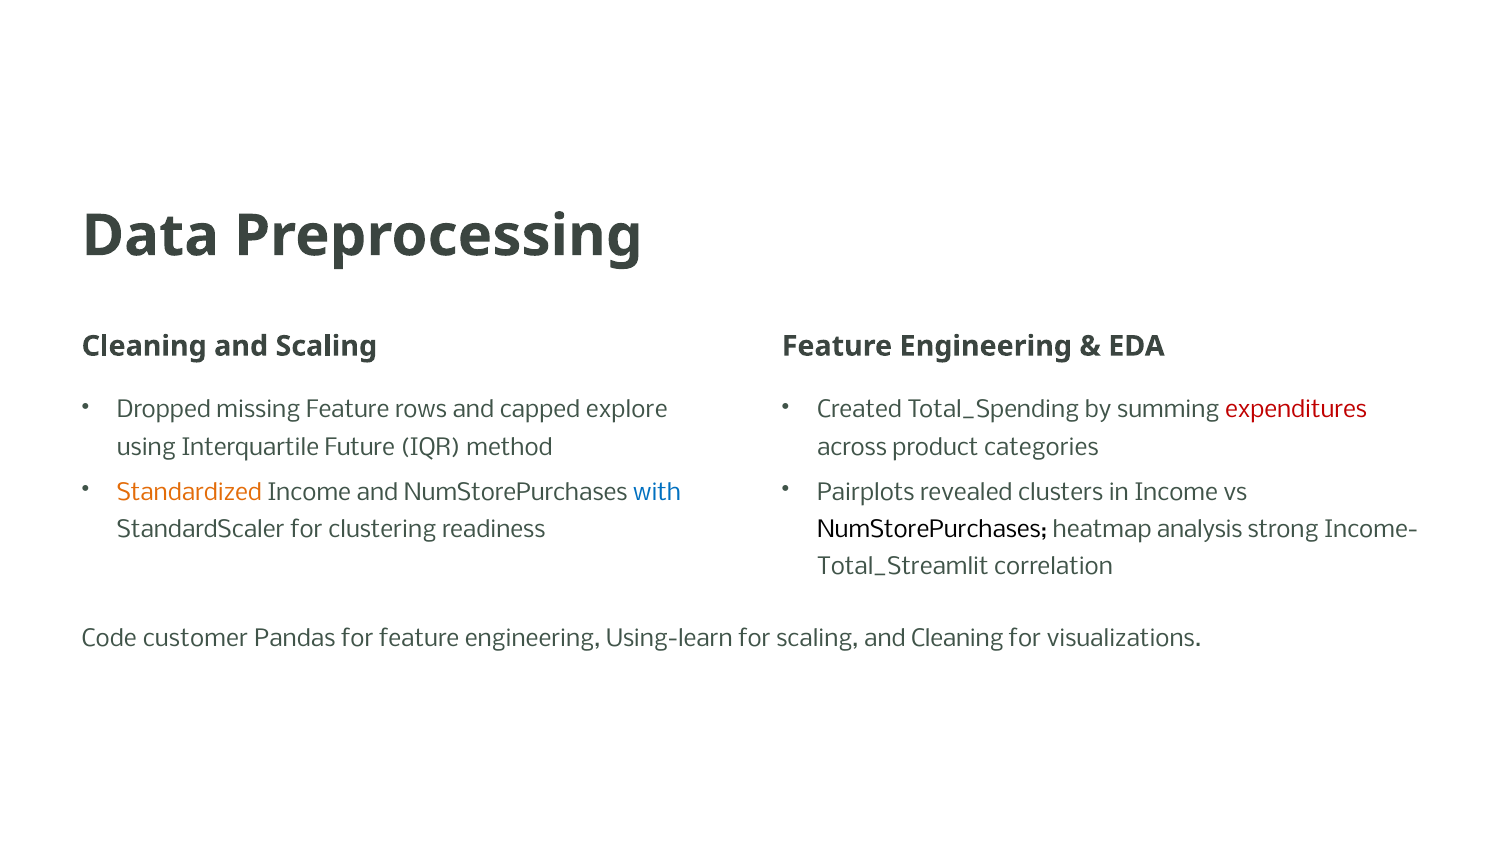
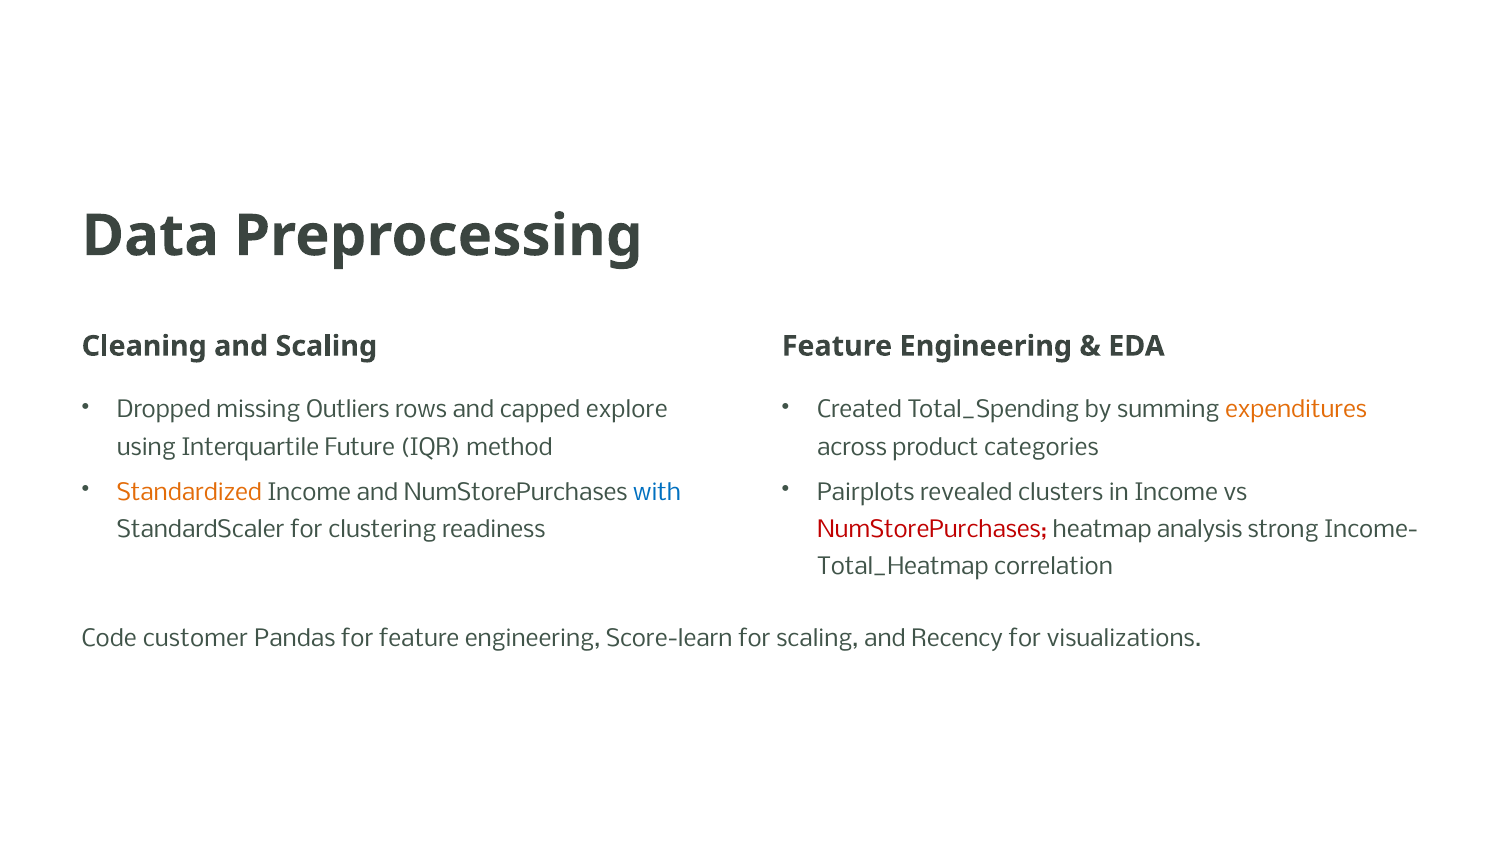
missing Feature: Feature -> Outliers (348, 411)
expenditures colour: red -> orange (1296, 411)
NumStorePurchases colour: black -> red (932, 531)
Total_Streamlit: Total_Streamlit -> Total_Heatmap (903, 568)
Using-learn: Using-learn -> Score-learn (669, 640)
and Cleaning: Cleaning -> Recency (957, 640)
